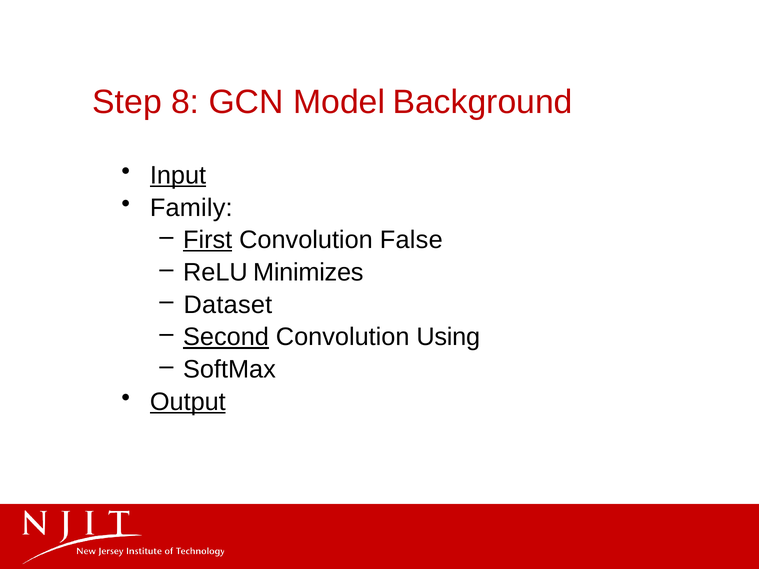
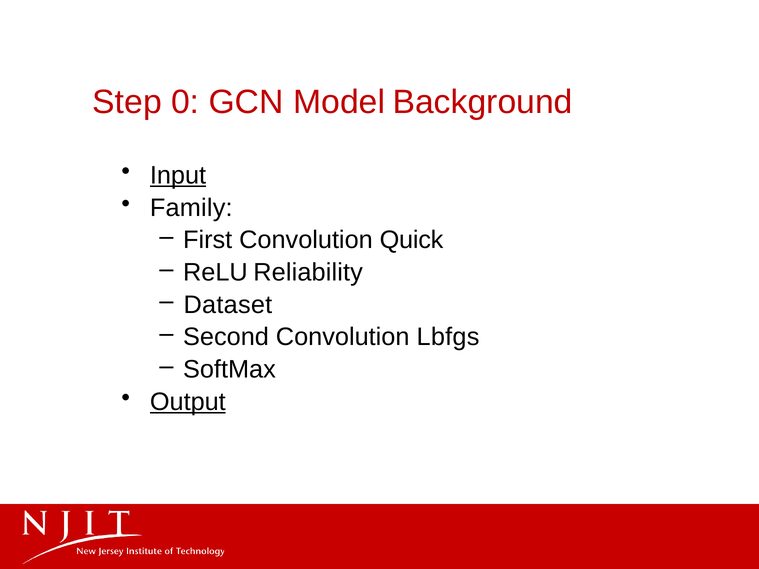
8: 8 -> 0 (185, 102)
First underline: present -> none (208, 240)
False: False -> Quick (412, 240)
Minimizes: Minimizes -> Reliability (308, 273)
Second underline: present -> none (226, 337)
Using: Using -> Lbfgs (448, 337)
